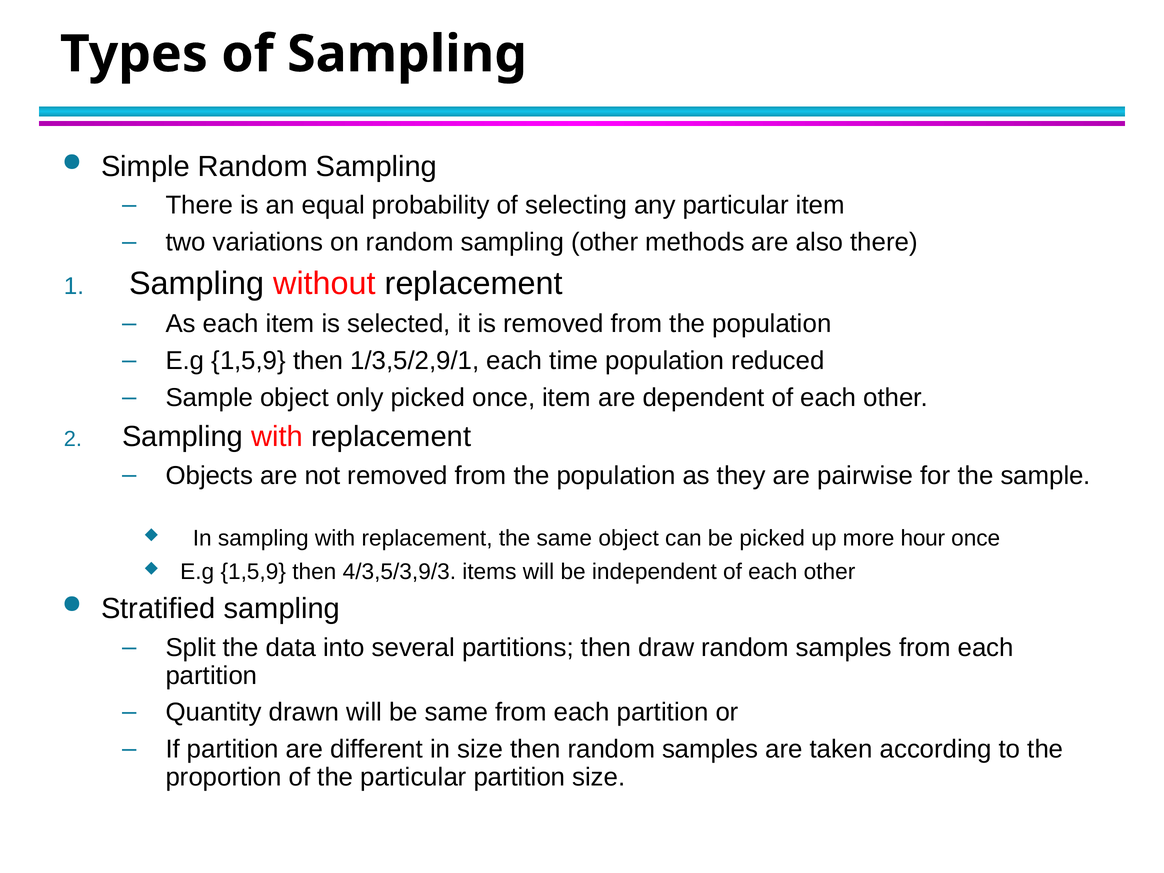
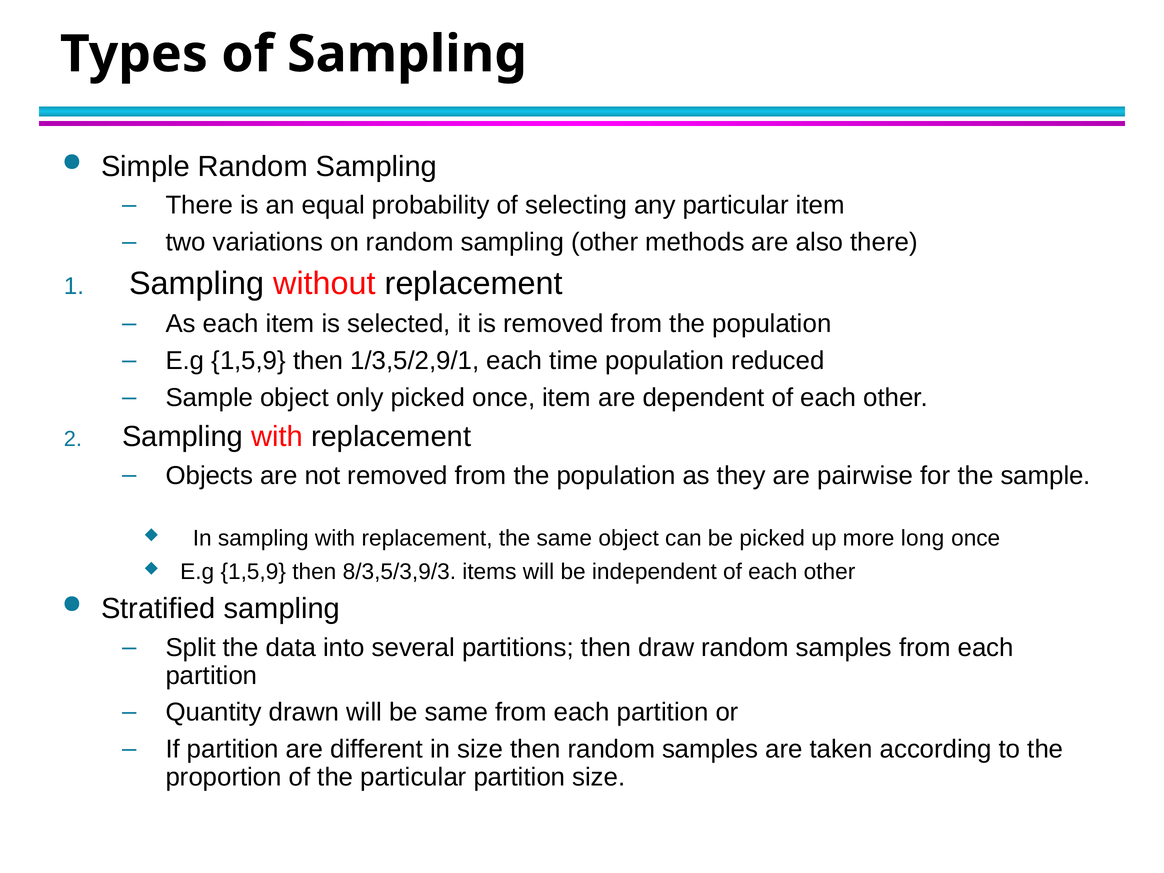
hour: hour -> long (923, 538)
4/3,5/3,9/3: 4/3,5/3,9/3 -> 8/3,5/3,9/3 (399, 572)
